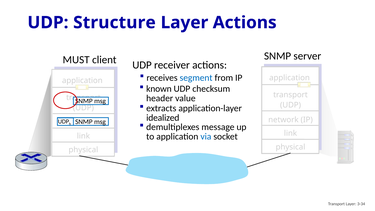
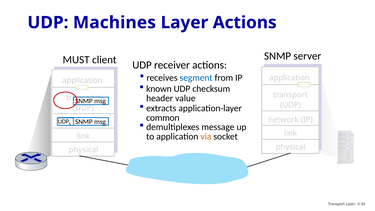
Structure: Structure -> Machines (114, 23)
idealized: idealized -> common (163, 118)
via colour: blue -> orange (206, 136)
